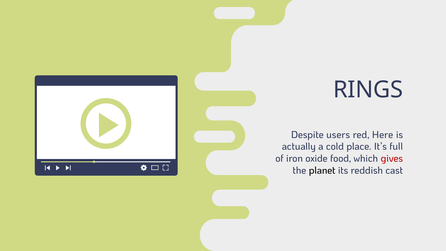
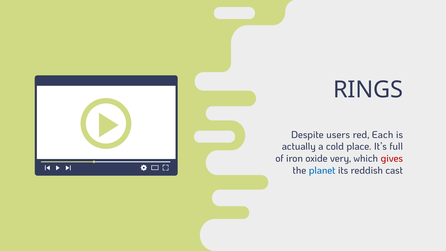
Here: Here -> Each (383, 135)
food: food -> very (341, 159)
planet colour: black -> blue (322, 170)
